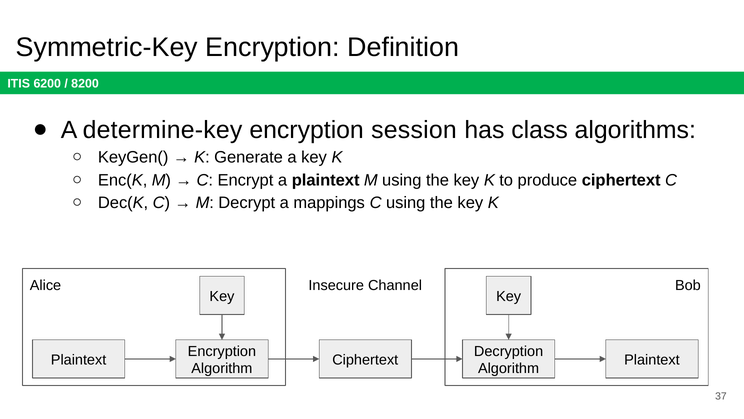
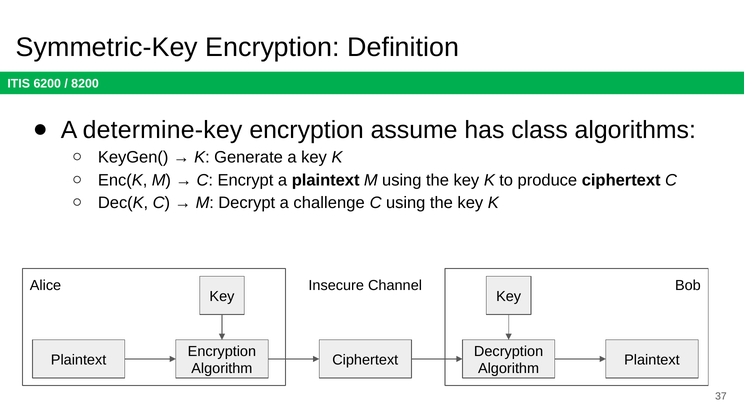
session: session -> assume (414, 130)
mappings: mappings -> challenge (329, 203)
